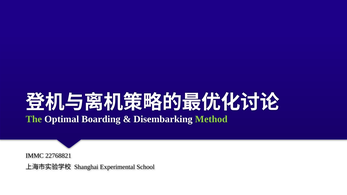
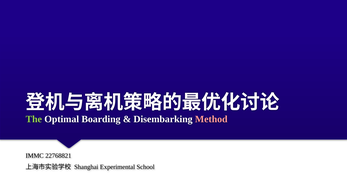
Method colour: light green -> pink (211, 119)
